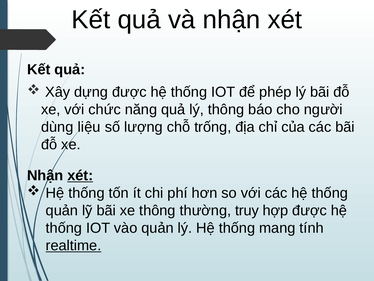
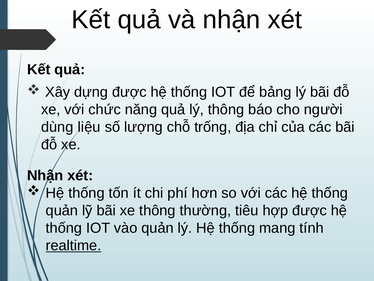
phép: phép -> bảng (275, 92)
xét underline: present -> none (80, 175)
truy: truy -> tiêu (247, 210)
